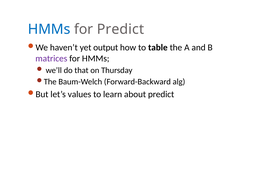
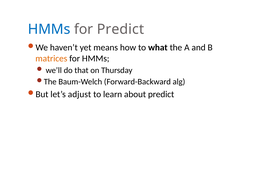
output: output -> means (106, 47)
table: table -> what (158, 47)
matrices colour: purple -> orange (51, 58)
values: values -> adjust (79, 94)
